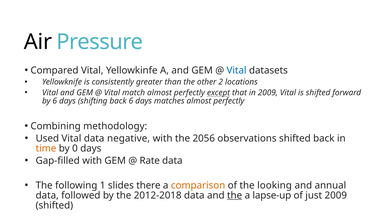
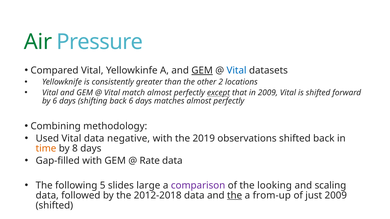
Air colour: black -> green (38, 42)
GEM underline: none -> present (202, 71)
2056: 2056 -> 2019 (204, 139)
0: 0 -> 8 (75, 149)
1: 1 -> 5 (103, 186)
there: there -> large (148, 186)
comparison colour: orange -> purple (198, 186)
annual: annual -> scaling (330, 186)
lapse-up: lapse-up -> from-up (272, 196)
